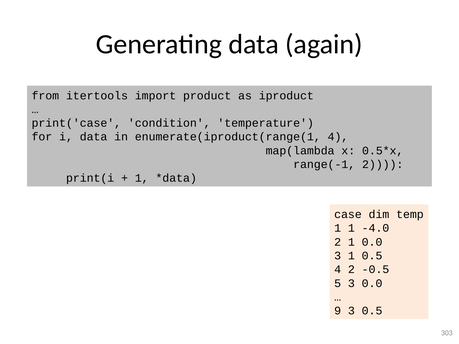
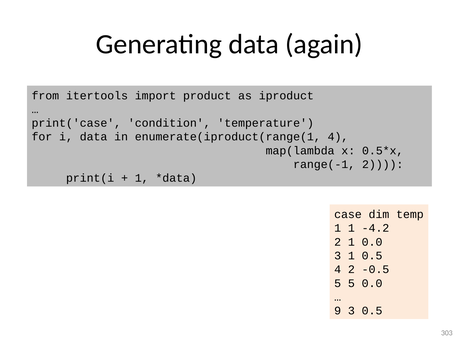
-4.0: -4.0 -> -4.2 (376, 228)
5 3: 3 -> 5 (351, 283)
